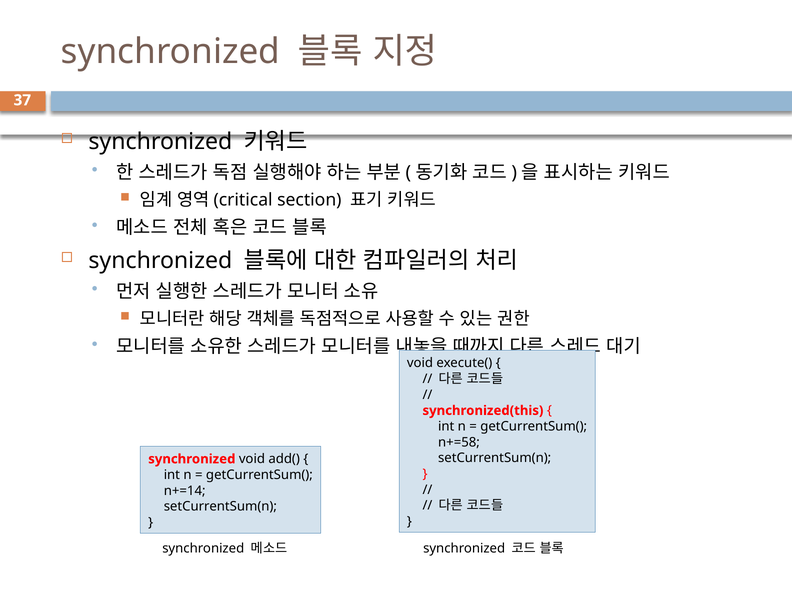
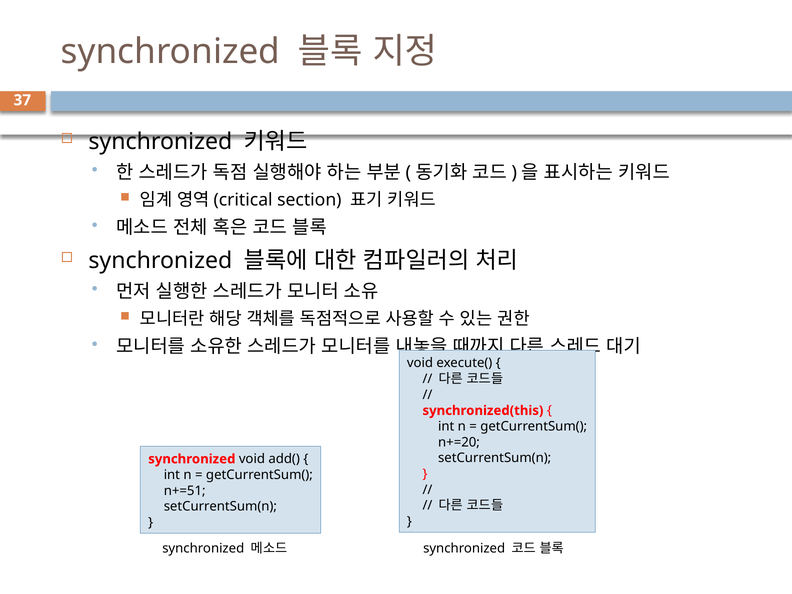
n+=58: n+=58 -> n+=20 (459, 442)
n+=14: n+=14 -> n+=51 (185, 491)
